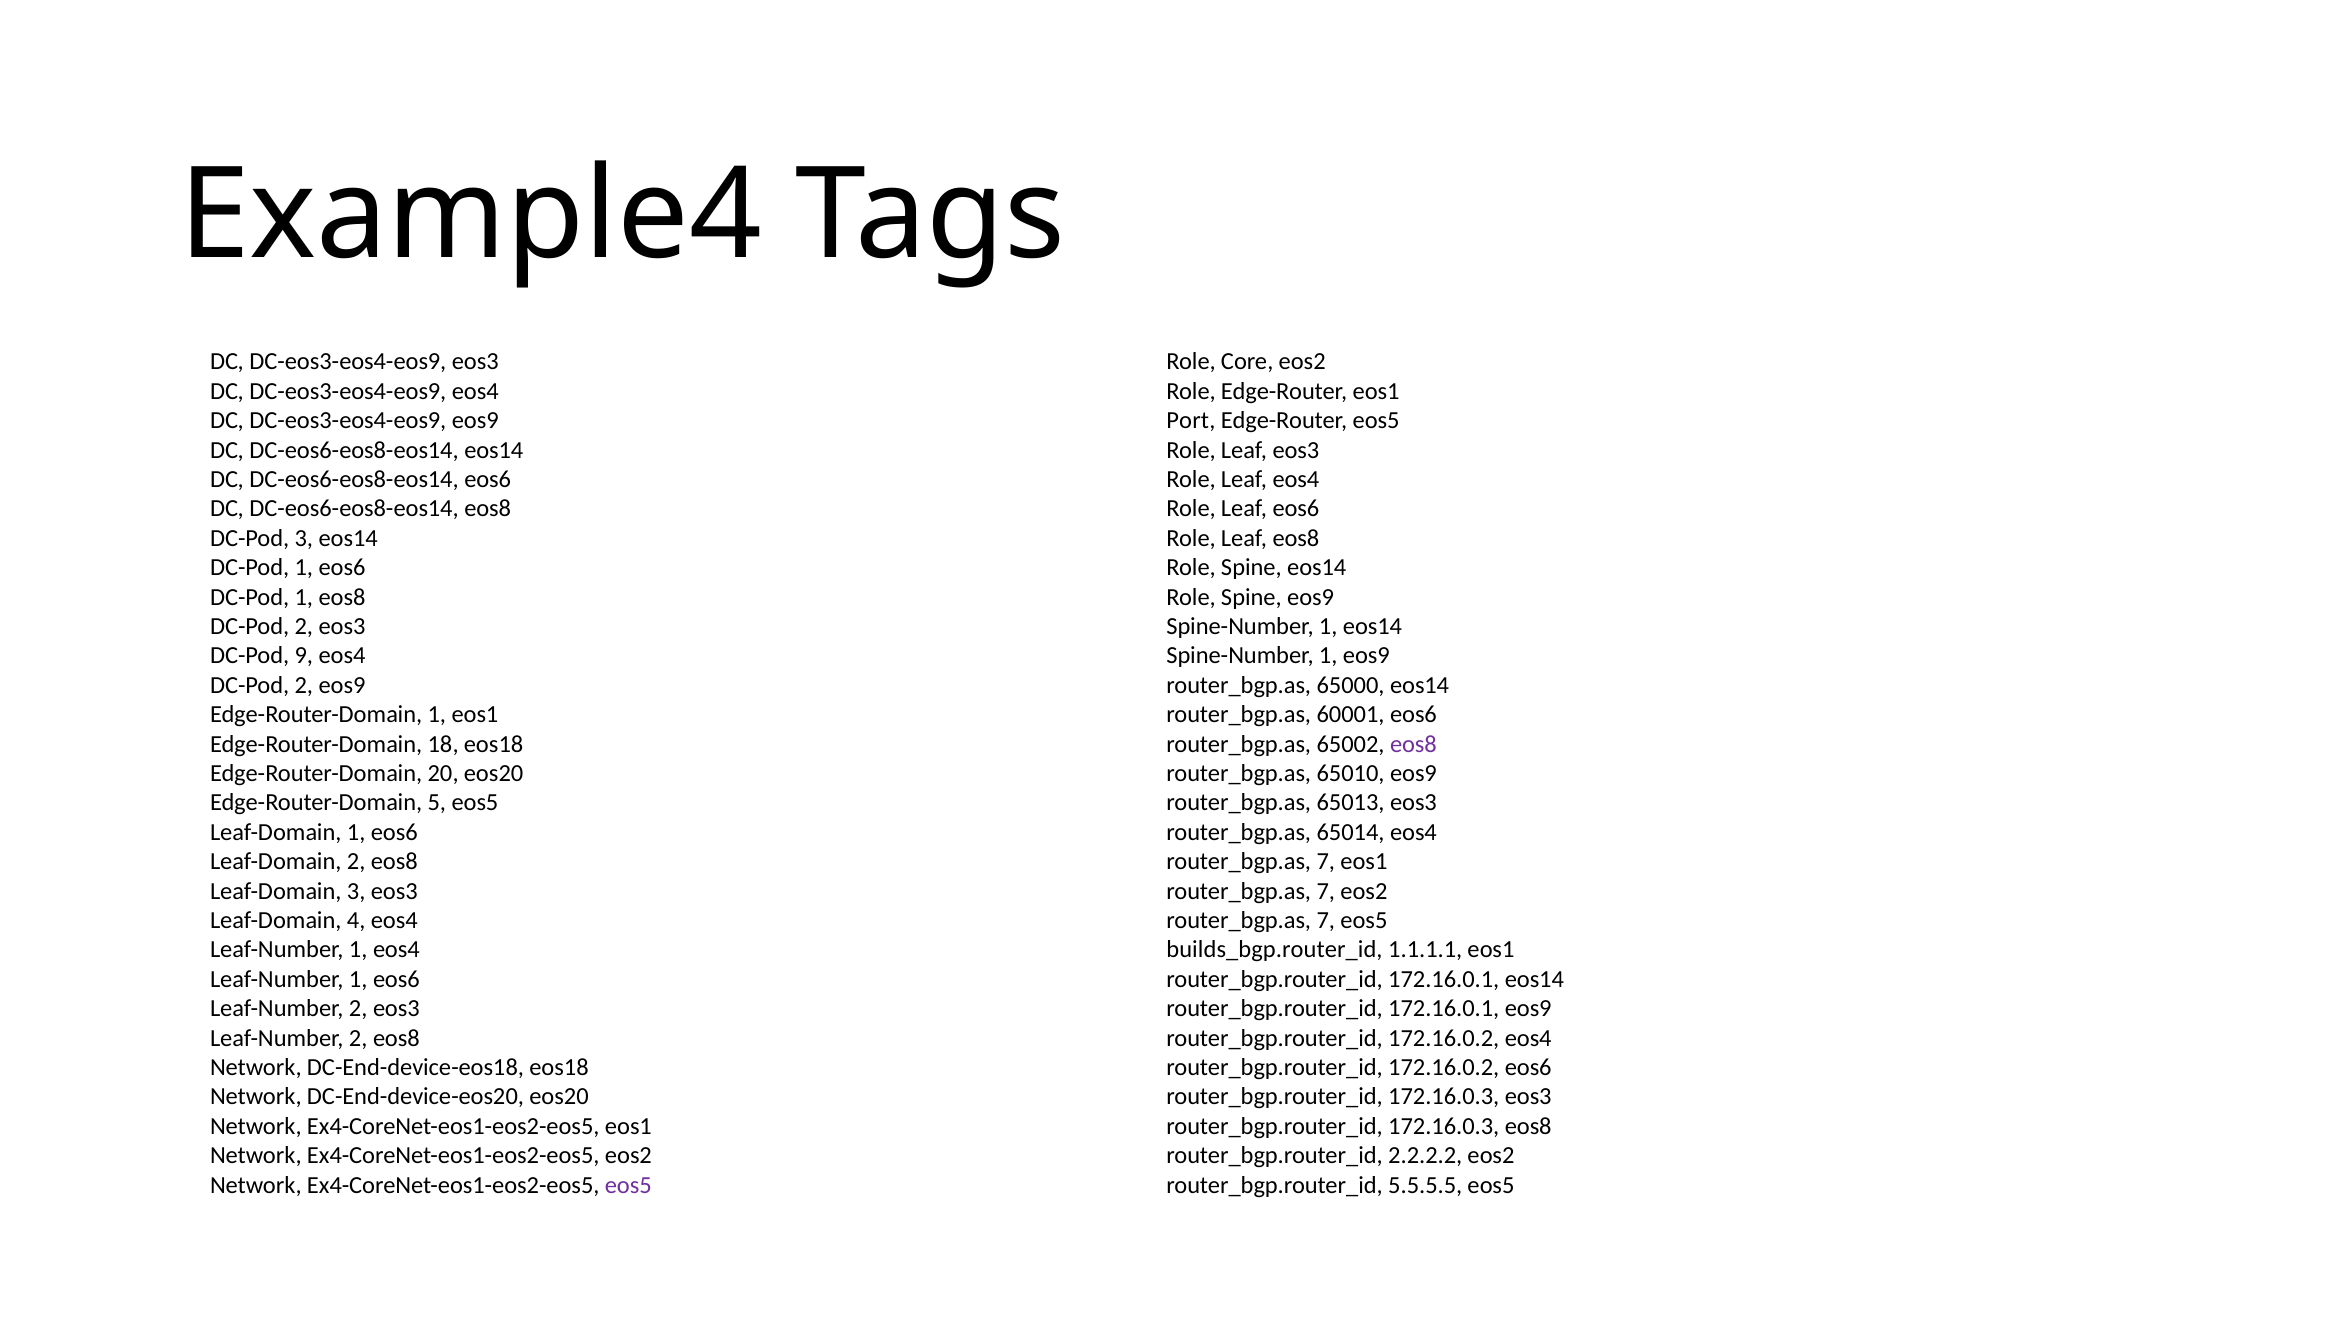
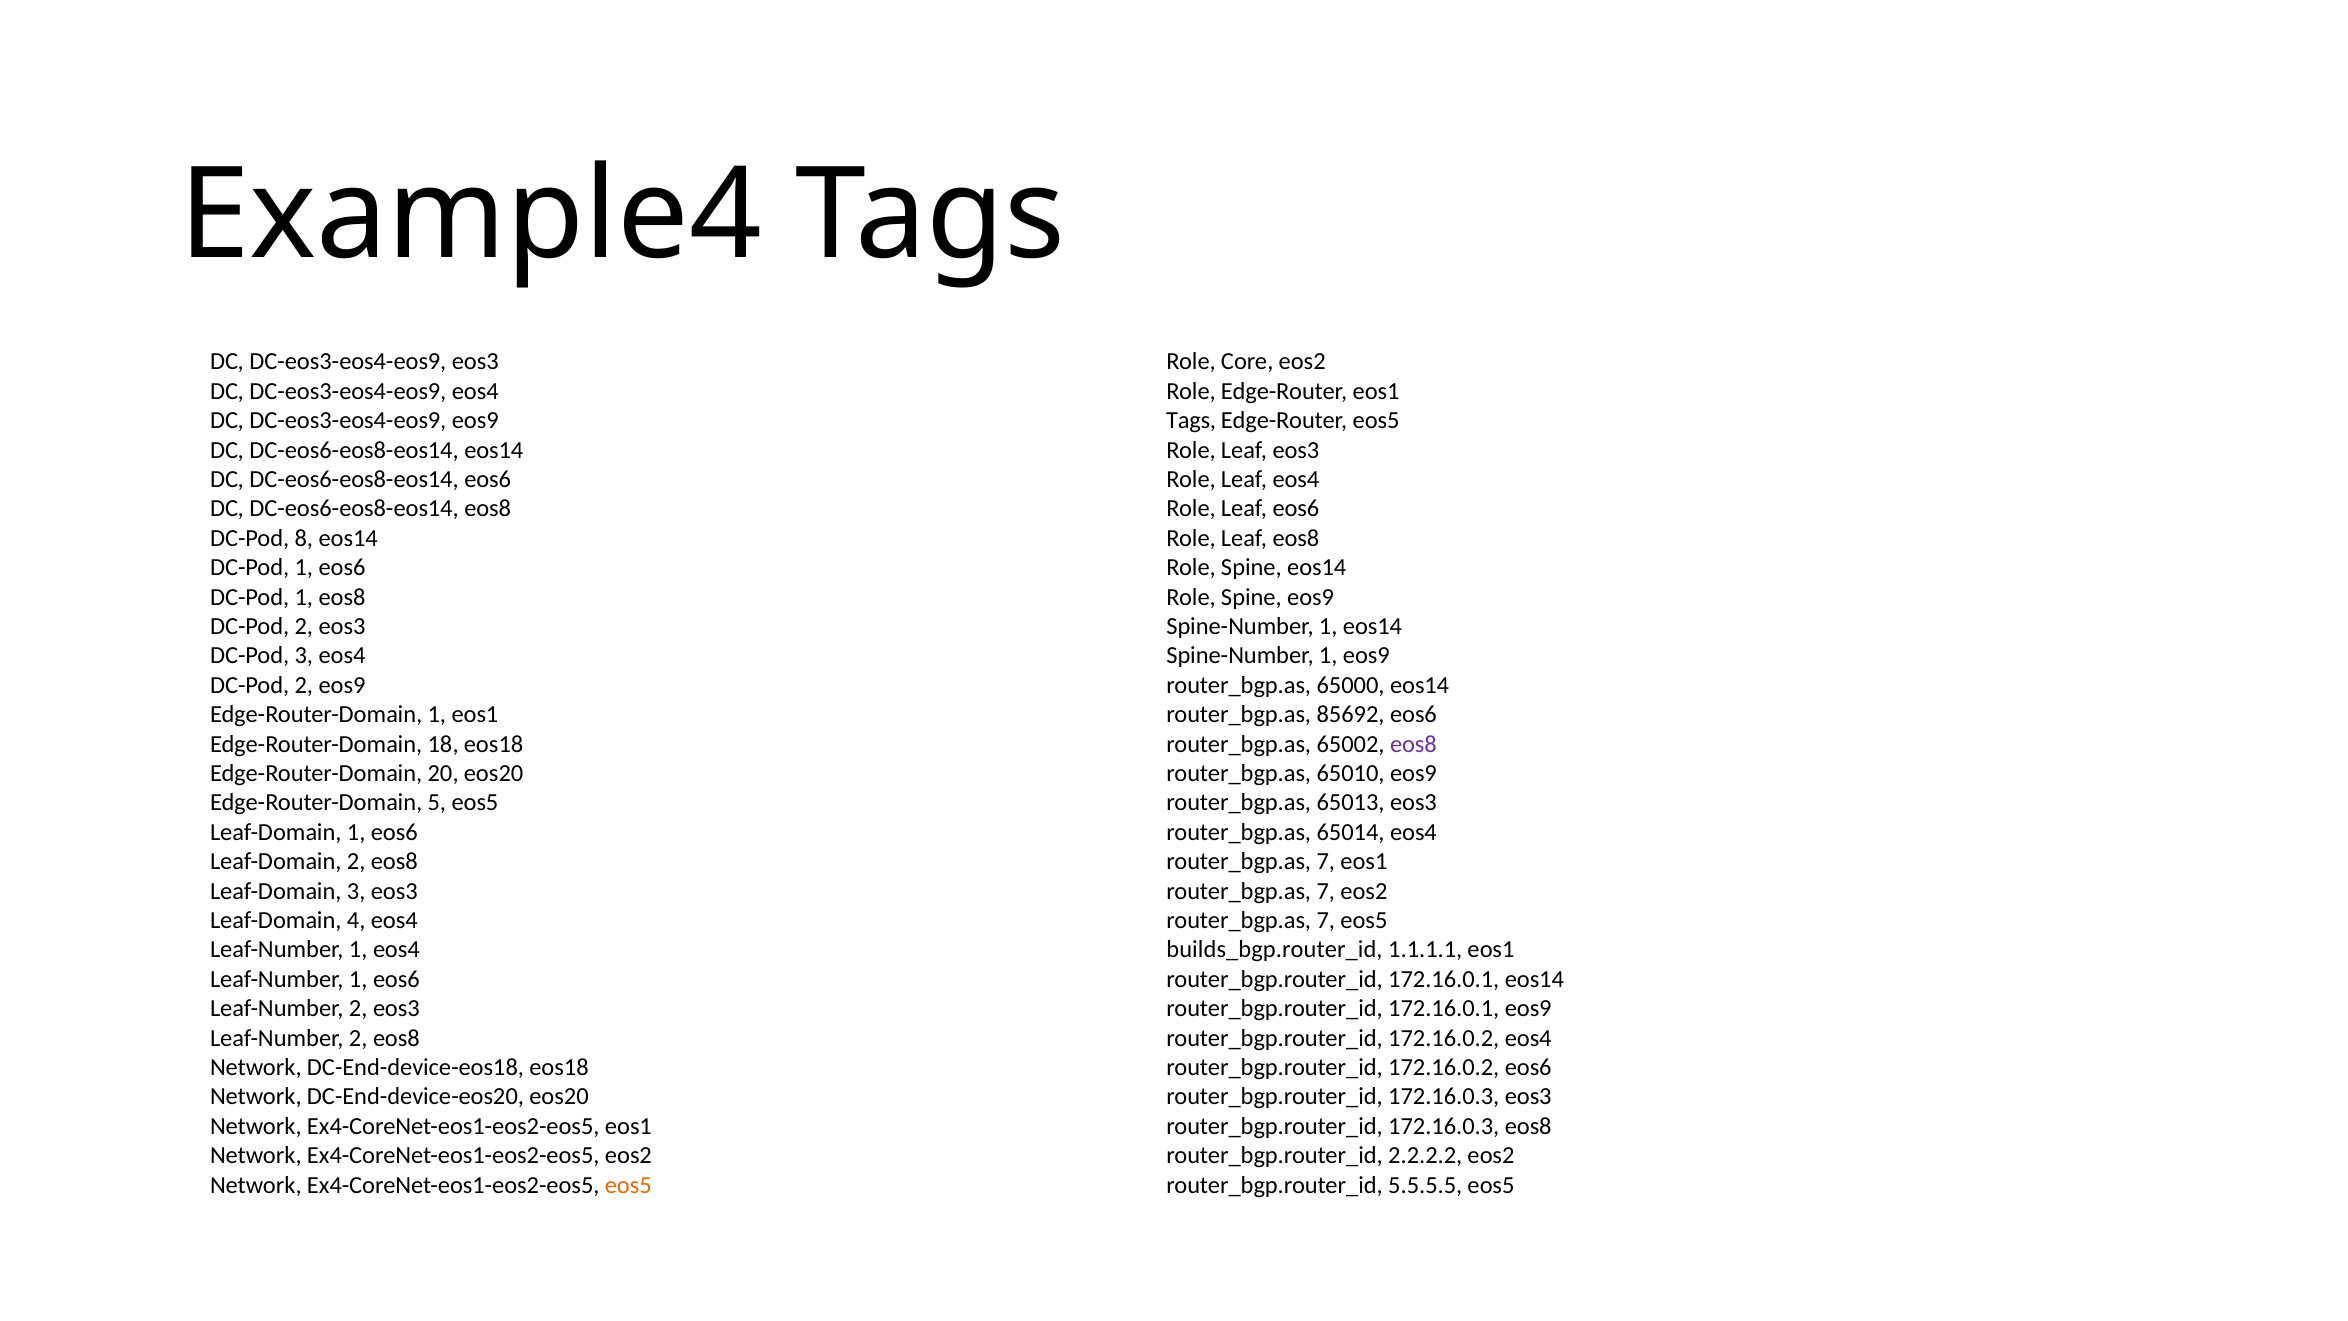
Port: Port -> Tags (1191, 421)
DC-Pod 3: 3 -> 8 (304, 538)
DC-Pod 9: 9 -> 3 (304, 656)
60001: 60001 -> 85692 (1351, 714)
eos5 colour: purple -> orange (628, 1185)
